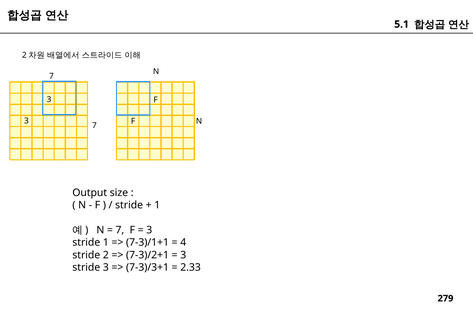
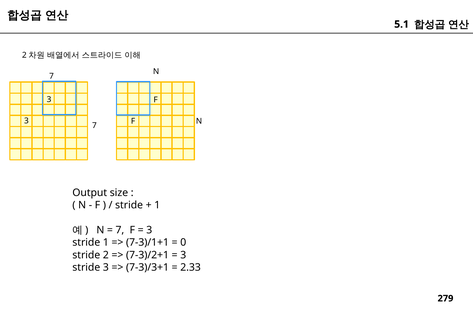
4: 4 -> 0 (183, 242)
